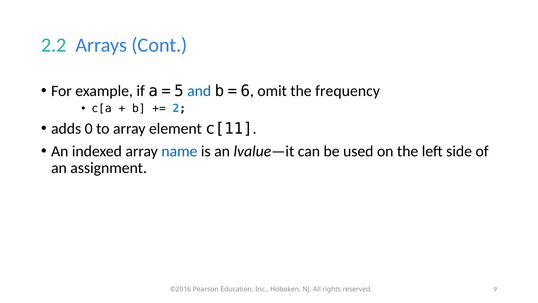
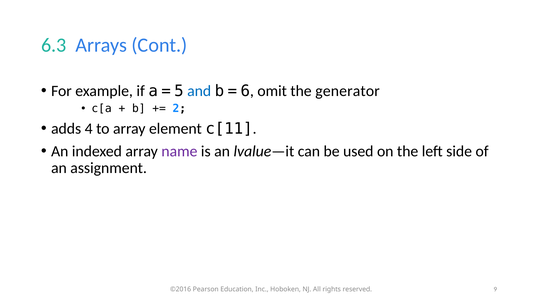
2.2: 2.2 -> 6.3 (54, 45)
frequency: frequency -> generator (348, 91)
0: 0 -> 4 (89, 128)
name colour: blue -> purple (179, 151)
